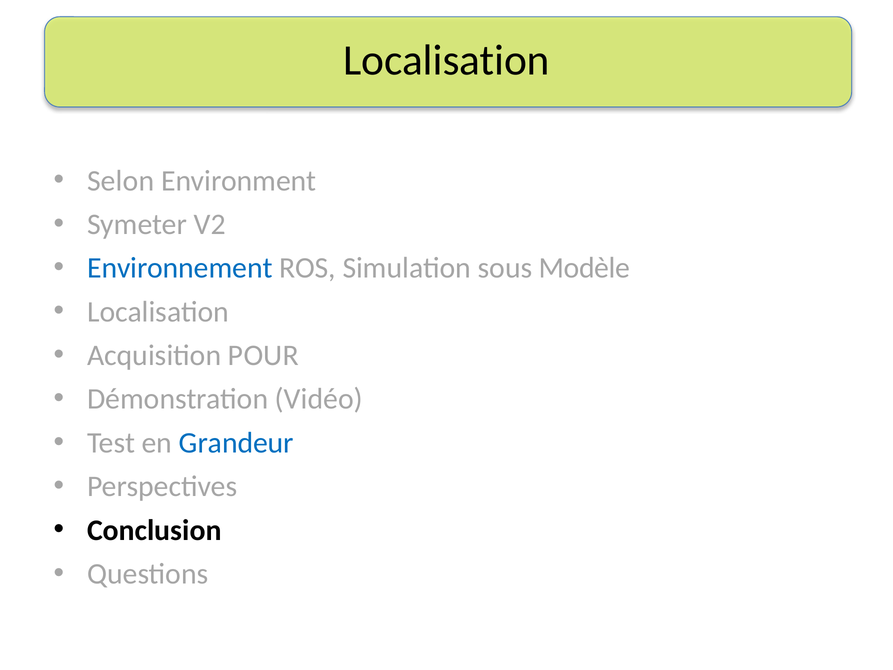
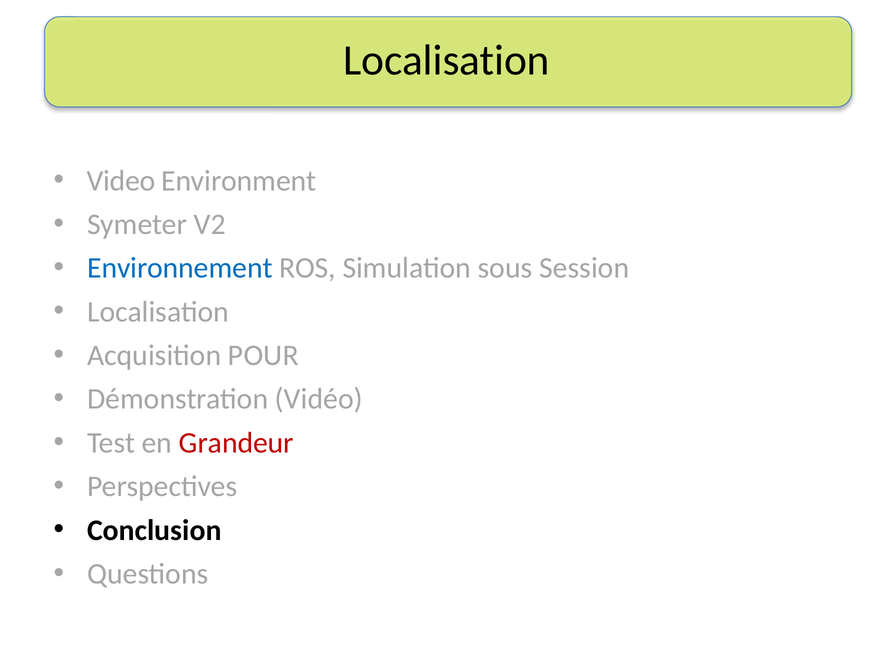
Selon: Selon -> Video (121, 181)
Modèle: Modèle -> Session (584, 268)
Grandeur colour: blue -> red (236, 443)
